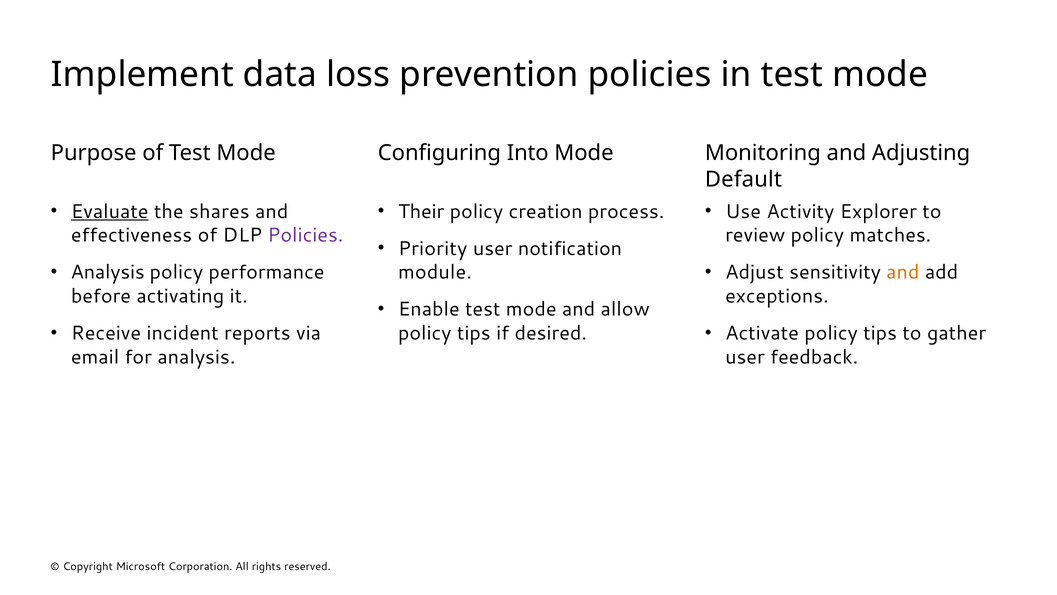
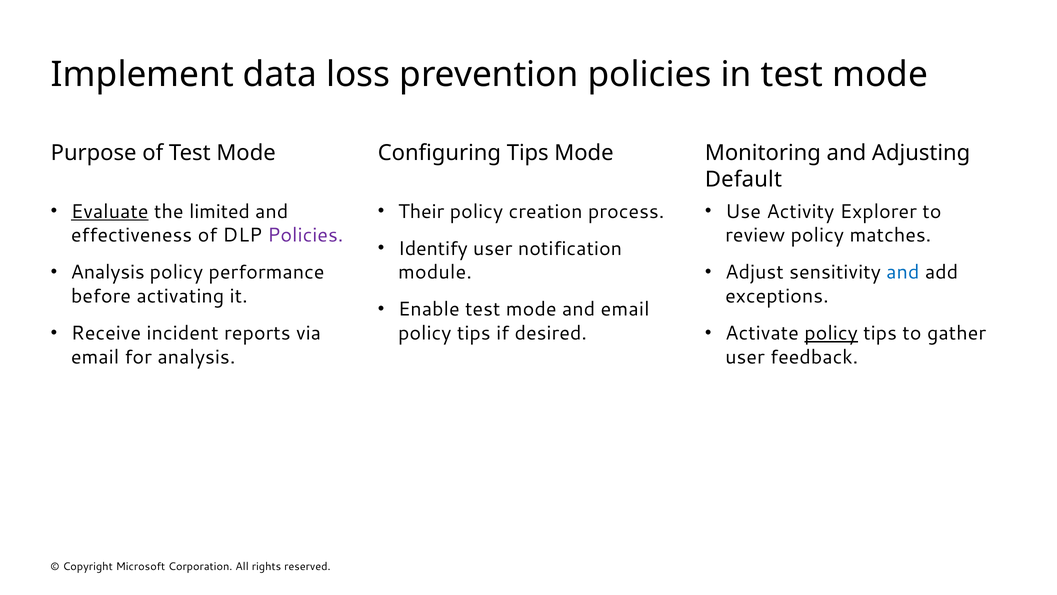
Configuring Into: Into -> Tips (528, 153)
shares: shares -> limited (220, 211)
Priority: Priority -> Identify (433, 248)
and colour: orange -> blue (903, 272)
and allow: allow -> email (625, 309)
policy underline: none -> present (831, 333)
